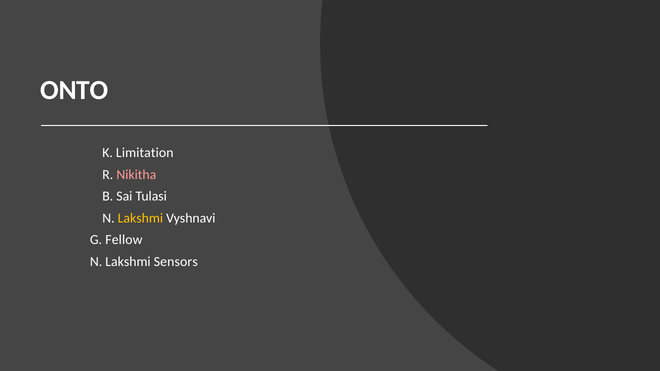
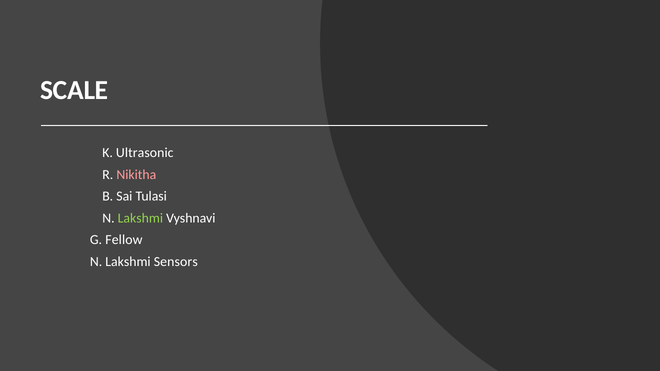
ONTO: ONTO -> SCALE (74, 90)
Limitation: Limitation -> Ultrasonic (145, 153)
Lakshmi colour: yellow -> light green (140, 218)
